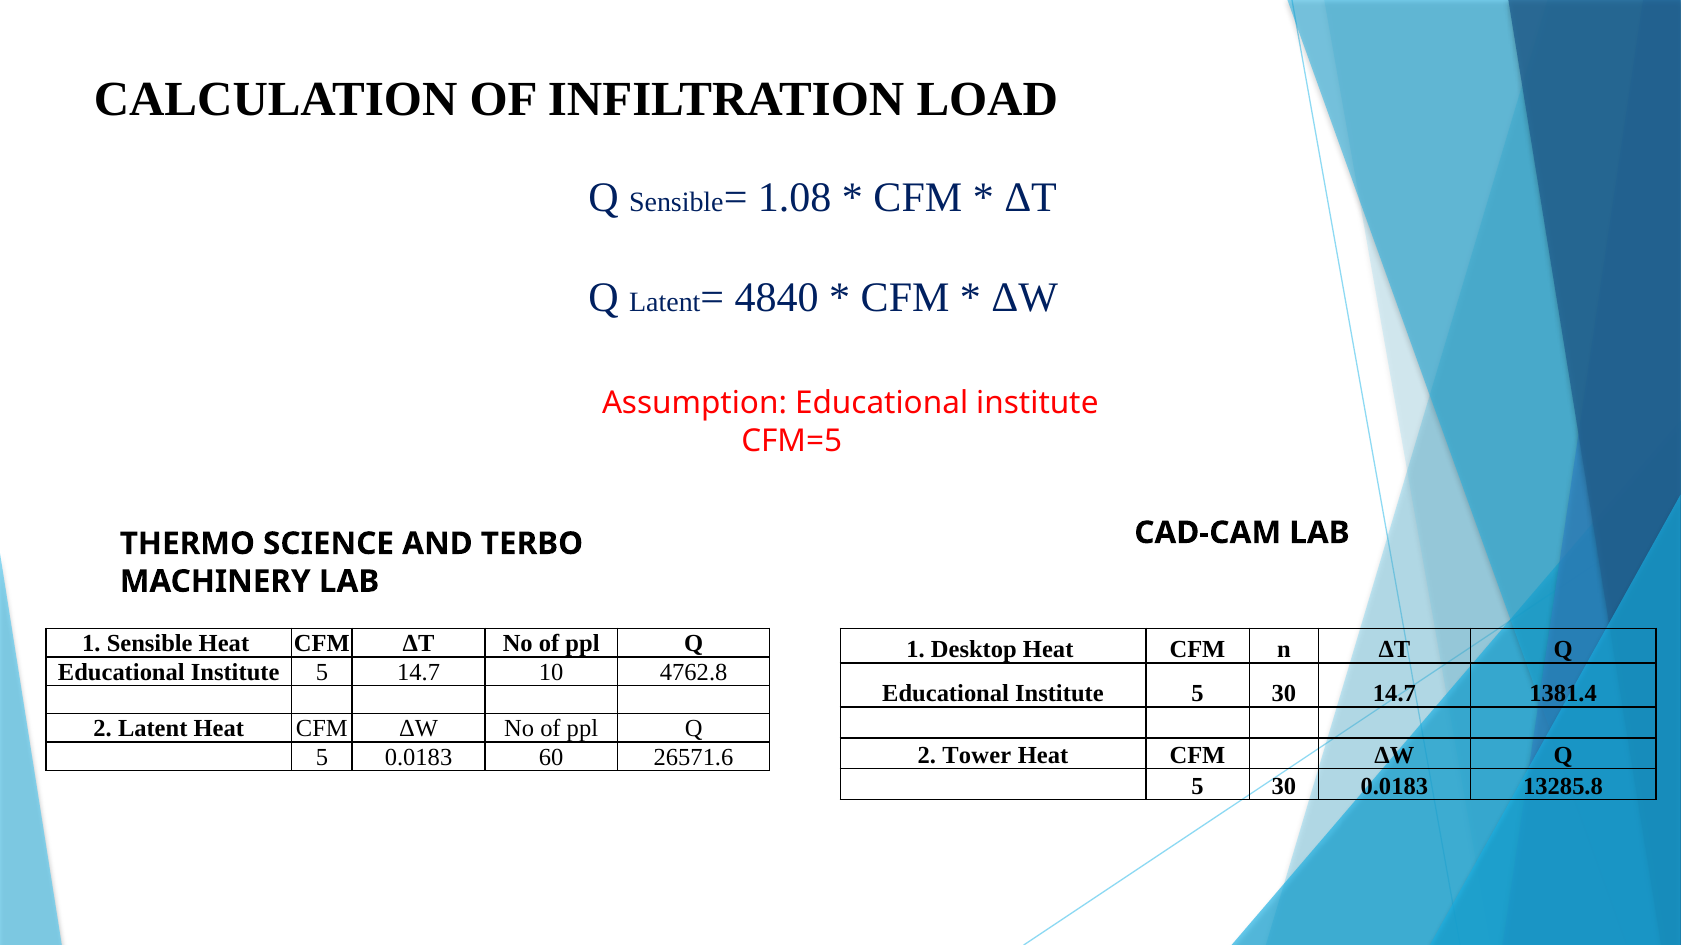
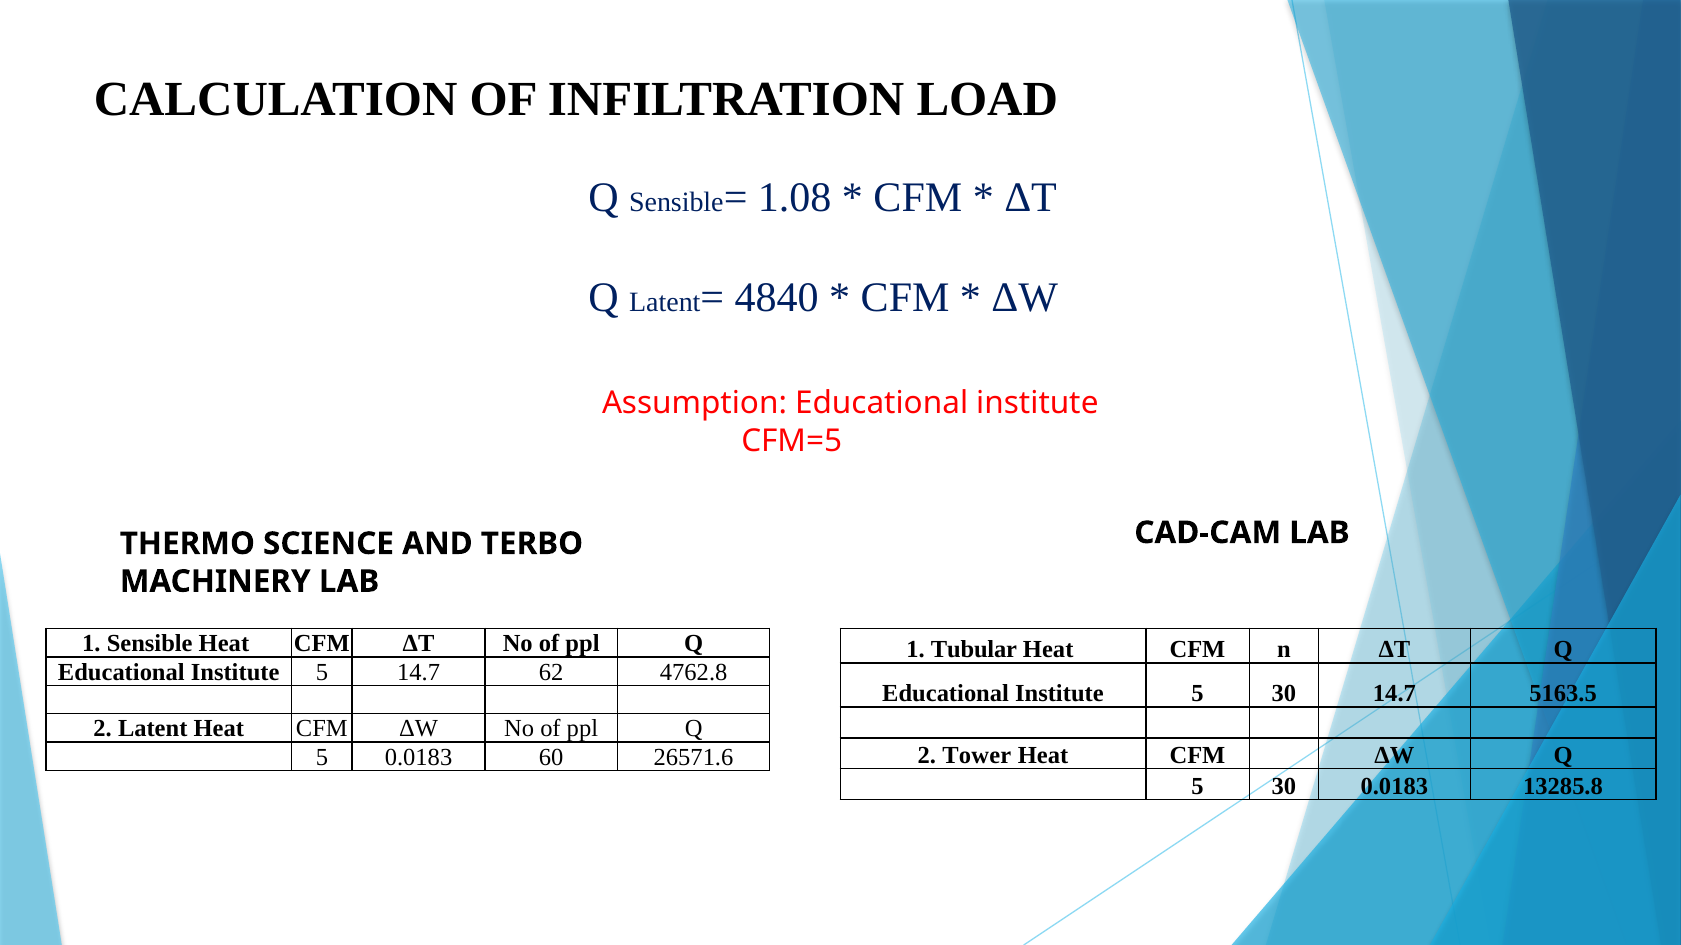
Desktop: Desktop -> Tubular (974, 650)
10: 10 -> 62 (551, 672)
1381.4: 1381.4 -> 5163.5 (1563, 694)
